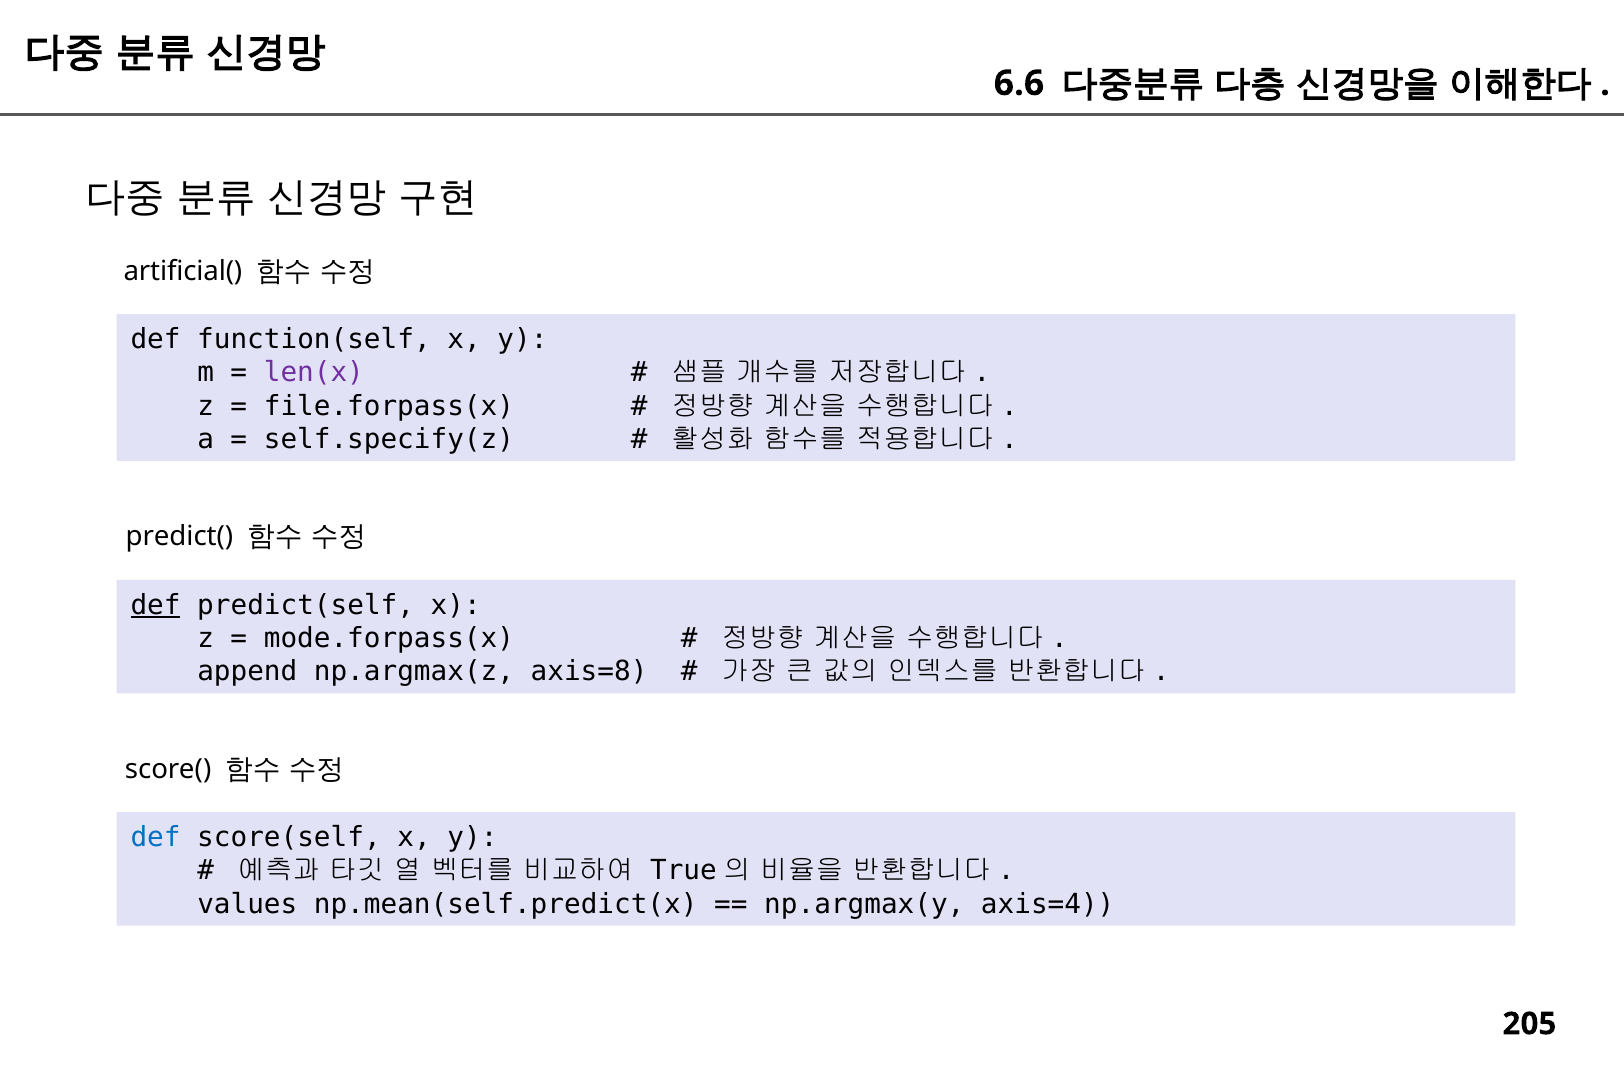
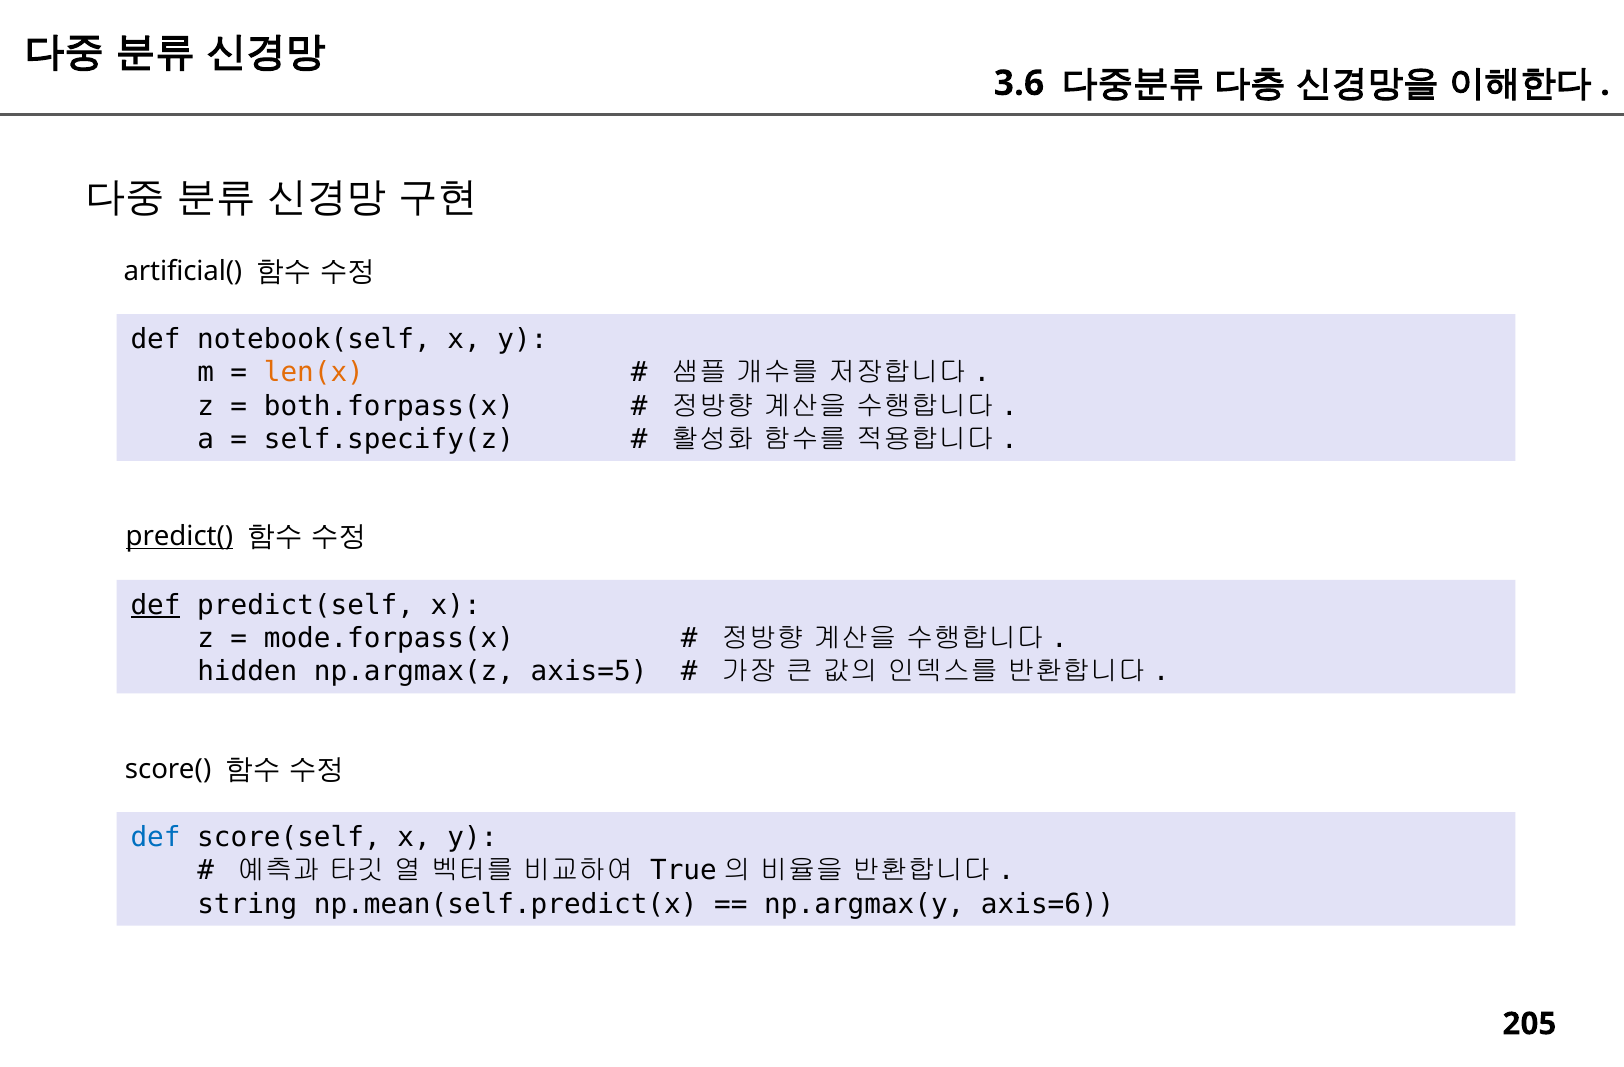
6.6: 6.6 -> 3.6 (1019, 83)
function(self: function(self -> notebook(self (314, 340)
len(x colour: purple -> orange (314, 373)
file.forpass(x: file.forpass(x -> both.forpass(x (389, 406)
predict( underline: none -> present (179, 537)
append: append -> hidden (247, 672)
axis=8: axis=8 -> axis=5 (589, 672)
values: values -> string (247, 904)
axis=4: axis=4 -> axis=6 (1048, 904)
